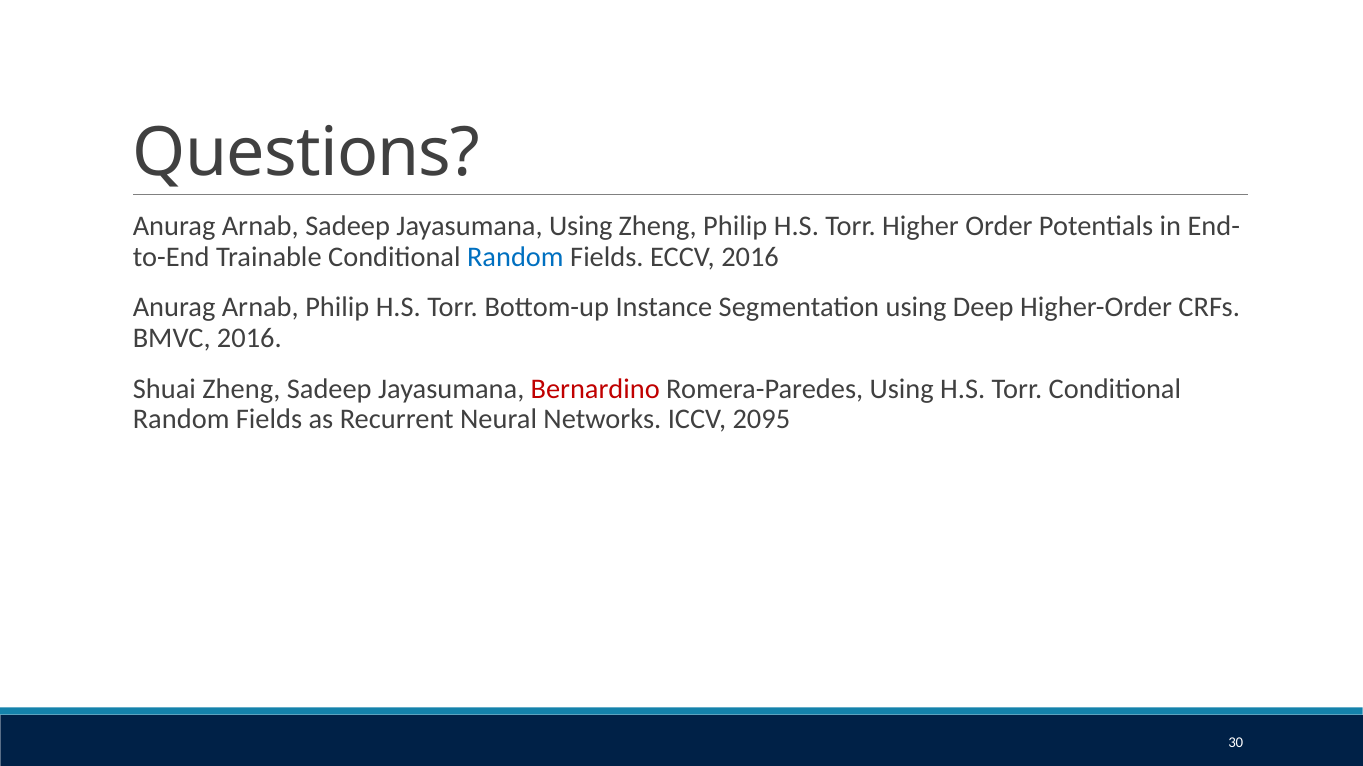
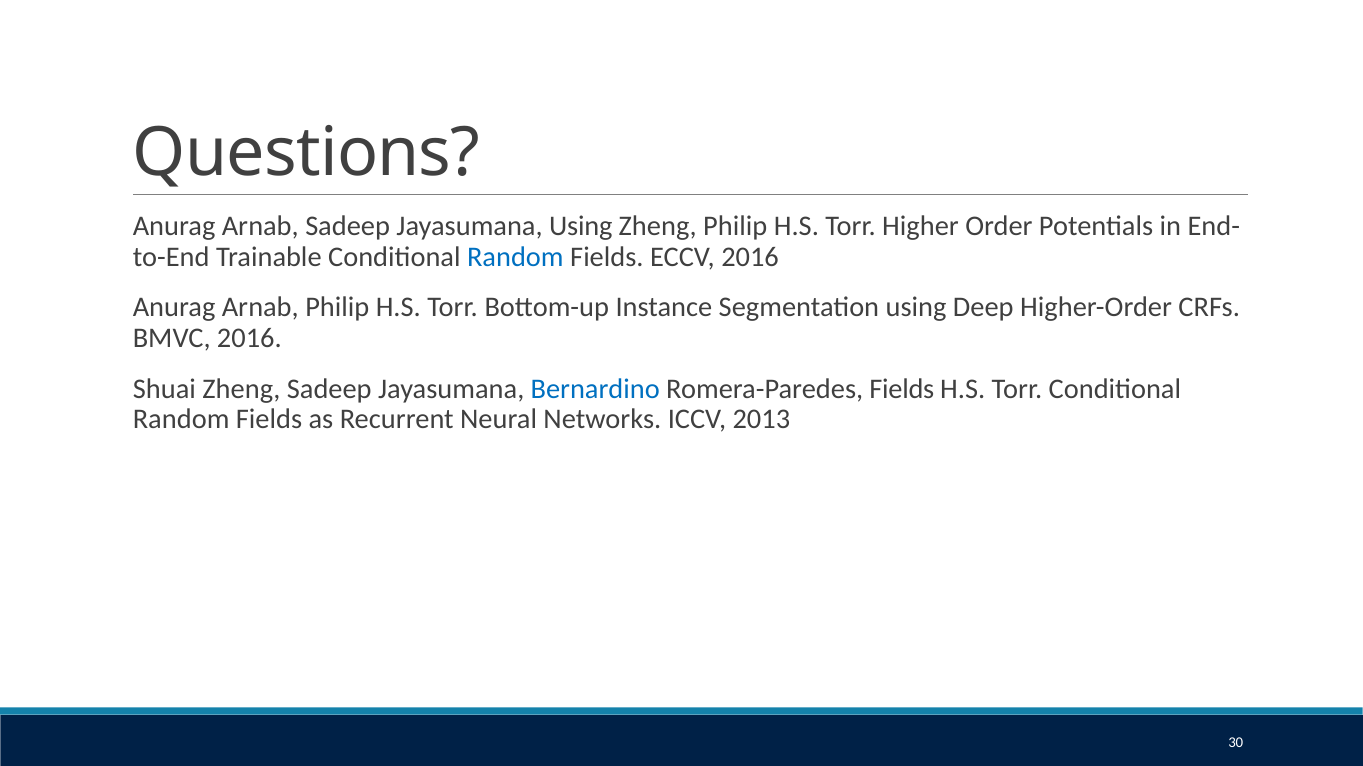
Bernardino colour: red -> blue (595, 389)
Romera-Paredes Using: Using -> Fields (902, 389)
2095: 2095 -> 2013 (761, 420)
